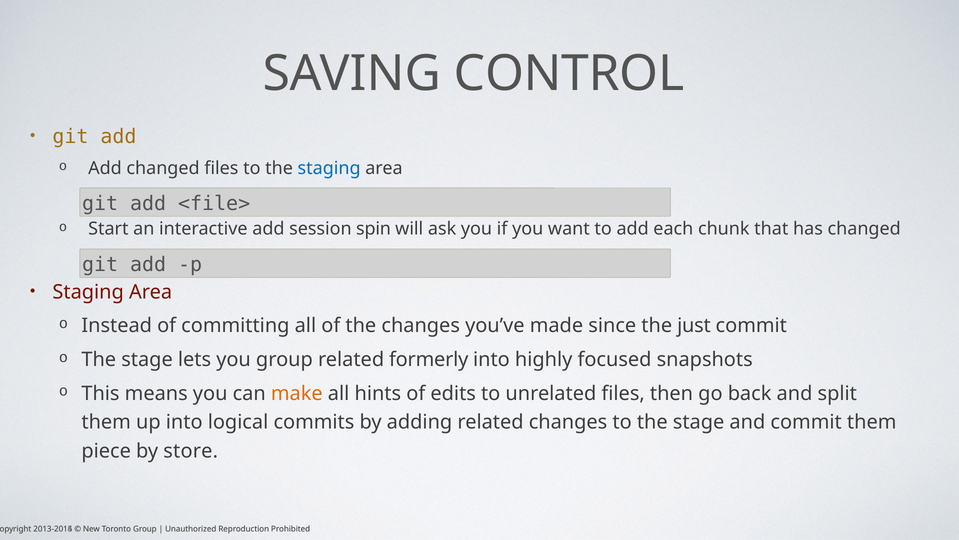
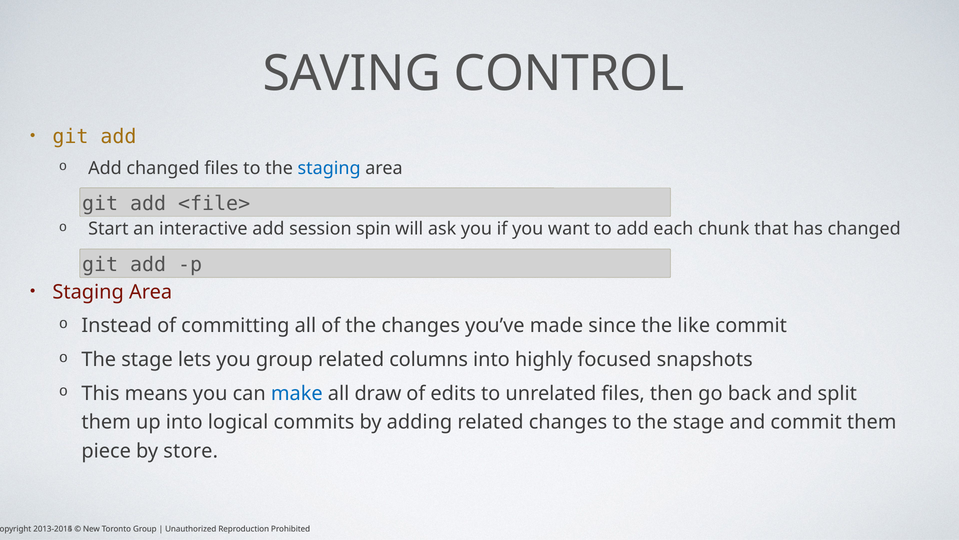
just: just -> like (694, 326)
formerly: formerly -> columns (429, 359)
make colour: orange -> blue (297, 393)
hints: hints -> draw (378, 393)
